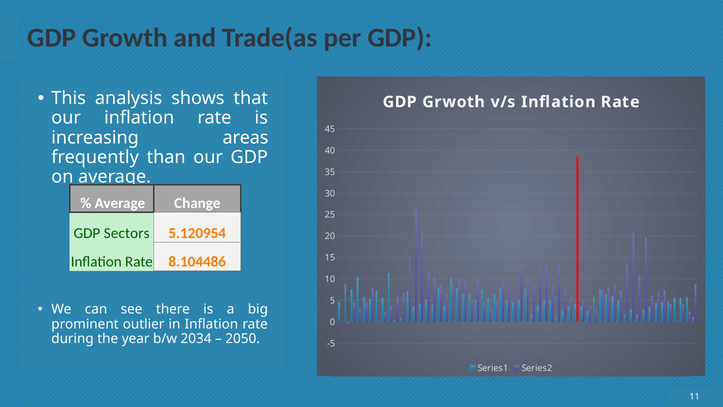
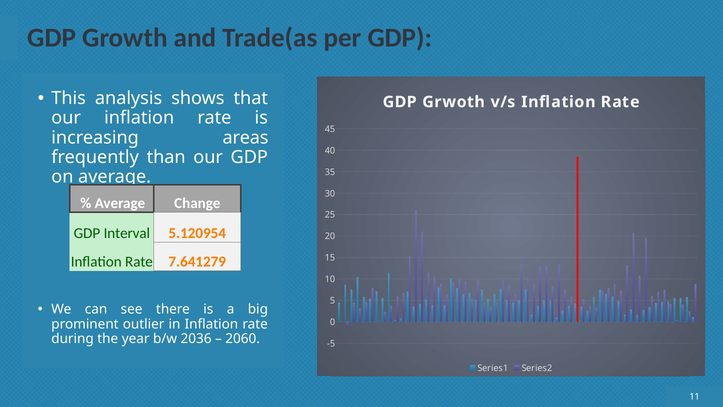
Sectors: Sectors -> Interval (127, 233)
8.104486: 8.104486 -> 7.641279 (197, 262)
2034: 2034 -> 2036 (196, 339)
2050: 2050 -> 2060 (243, 339)
